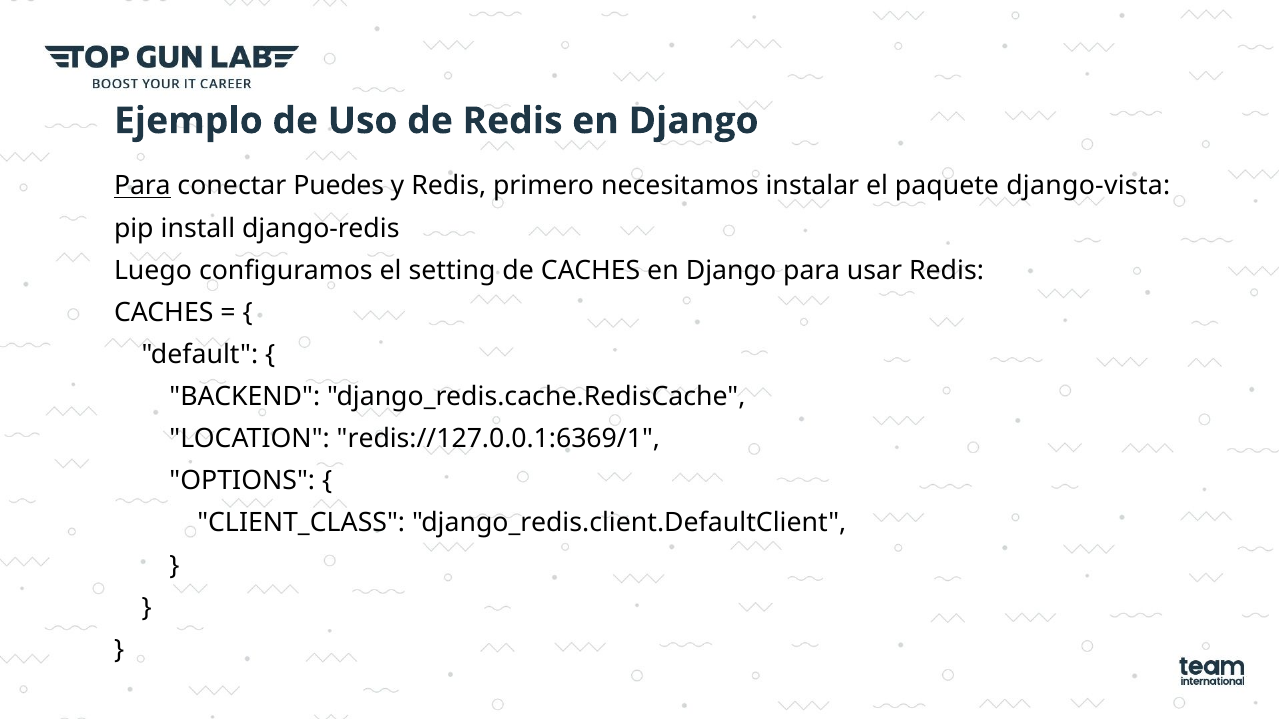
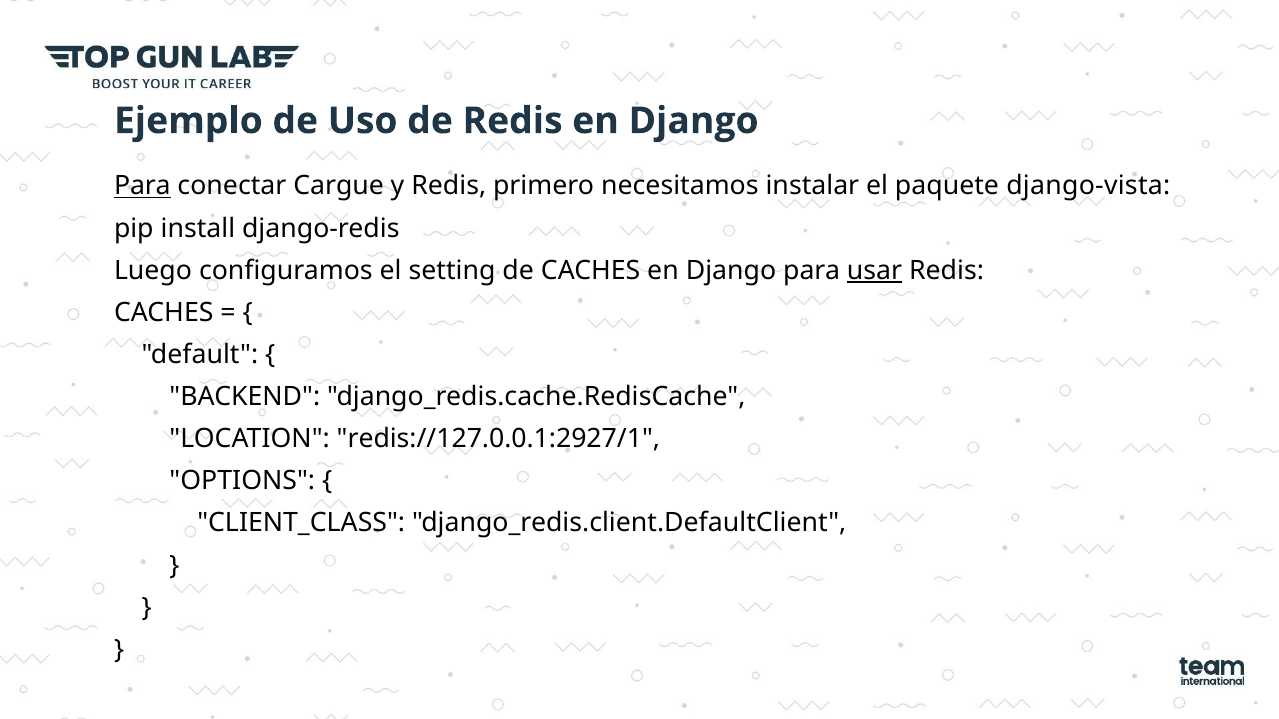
Puedes: Puedes -> Cargue (339, 186)
usar underline: none -> present (875, 271)
redis://127.0.0.1:6369/1: redis://127.0.0.1:6369/1 -> redis://127.0.0.1:2927/1 (498, 439)
